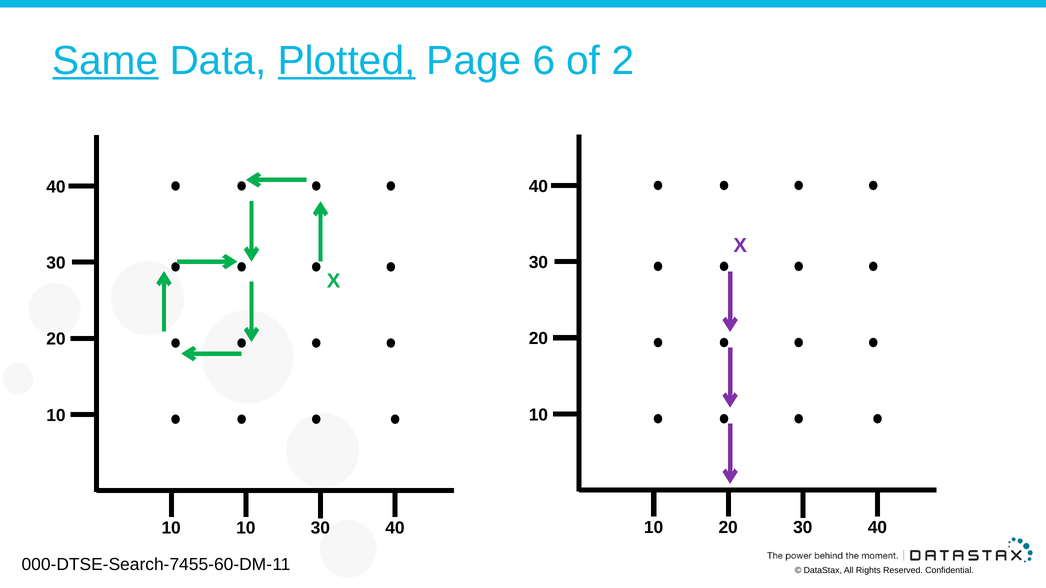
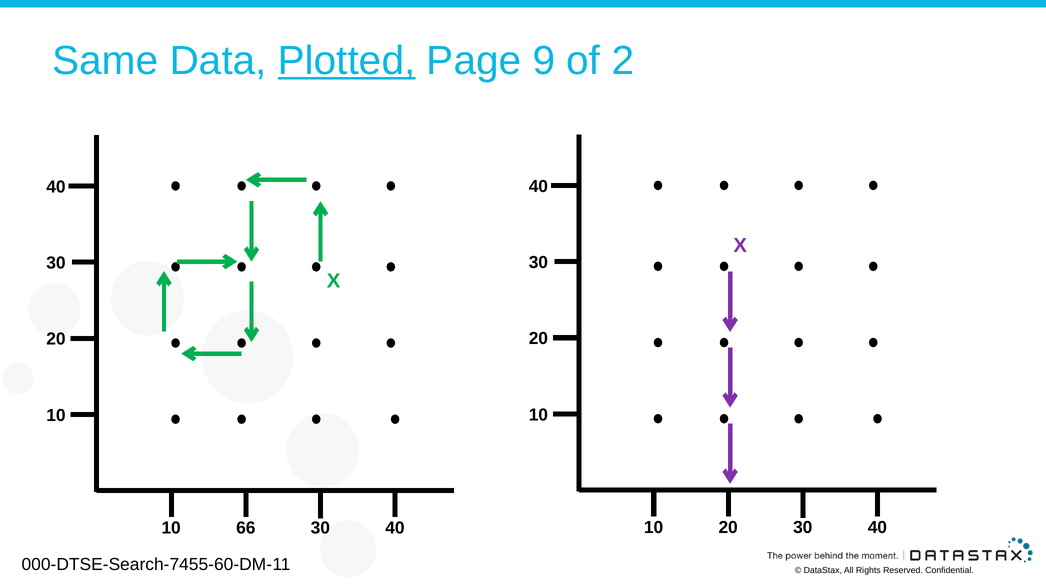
Same underline: present -> none (105, 61)
6: 6 -> 9 (544, 61)
10: 10 -> 66 (246, 528)
